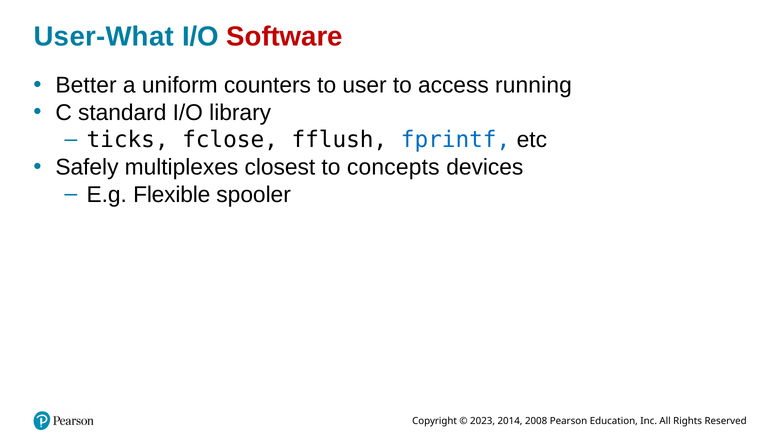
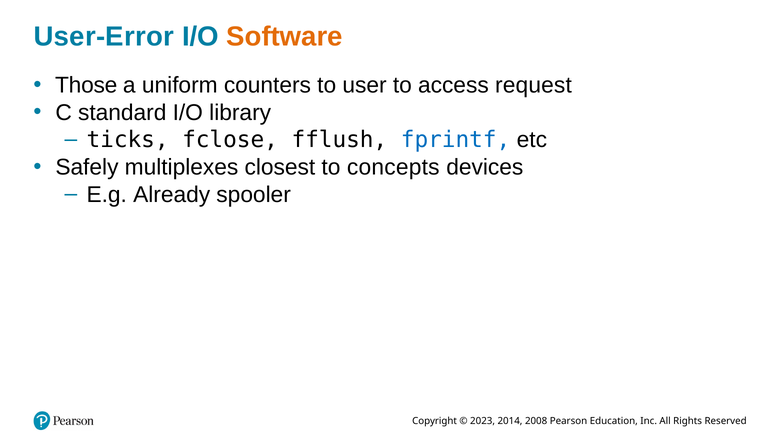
User-What: User-What -> User-Error (104, 37)
Software colour: red -> orange (285, 37)
Better: Better -> Those (86, 85)
running: running -> request (533, 85)
Flexible: Flexible -> Already (172, 195)
